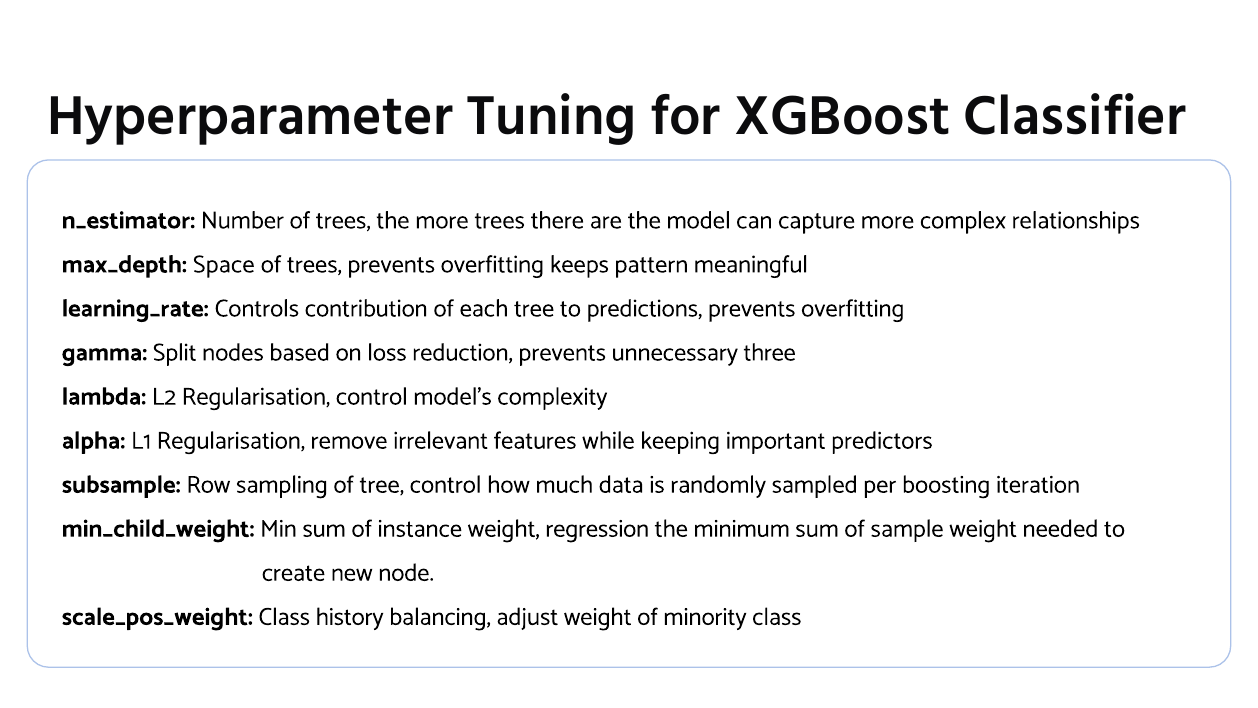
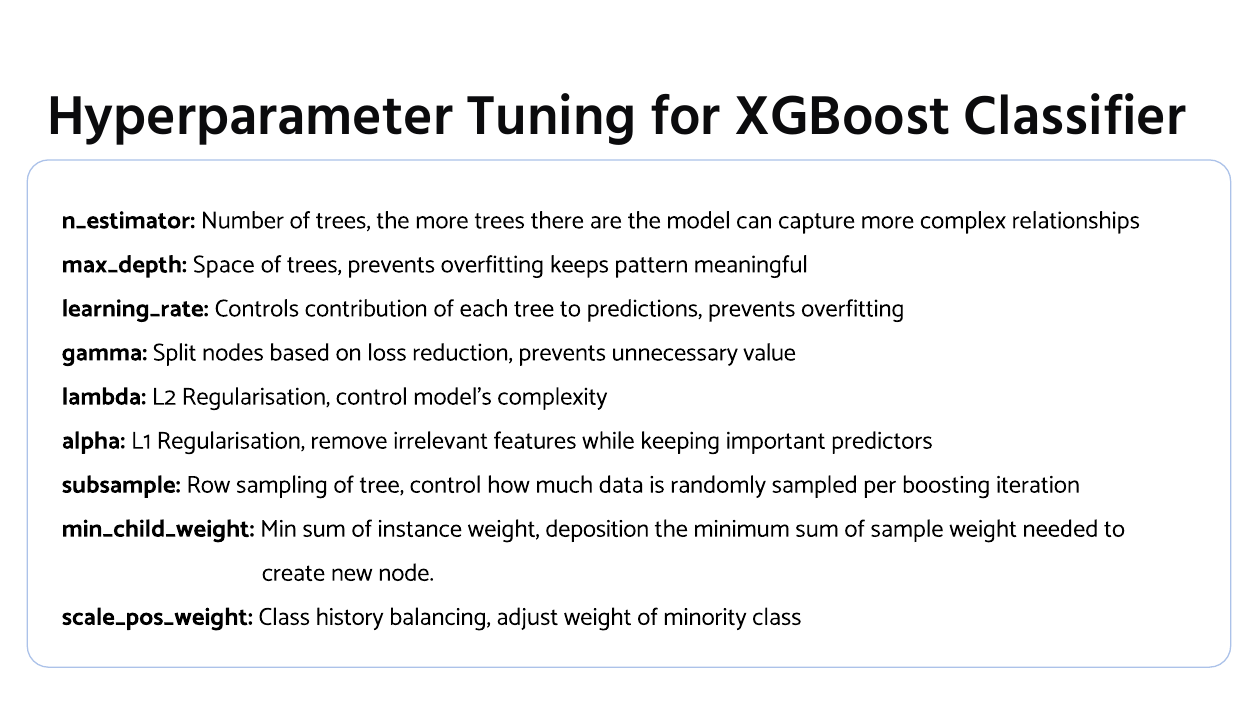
three: three -> value (770, 352)
regression: regression -> deposition (597, 528)
